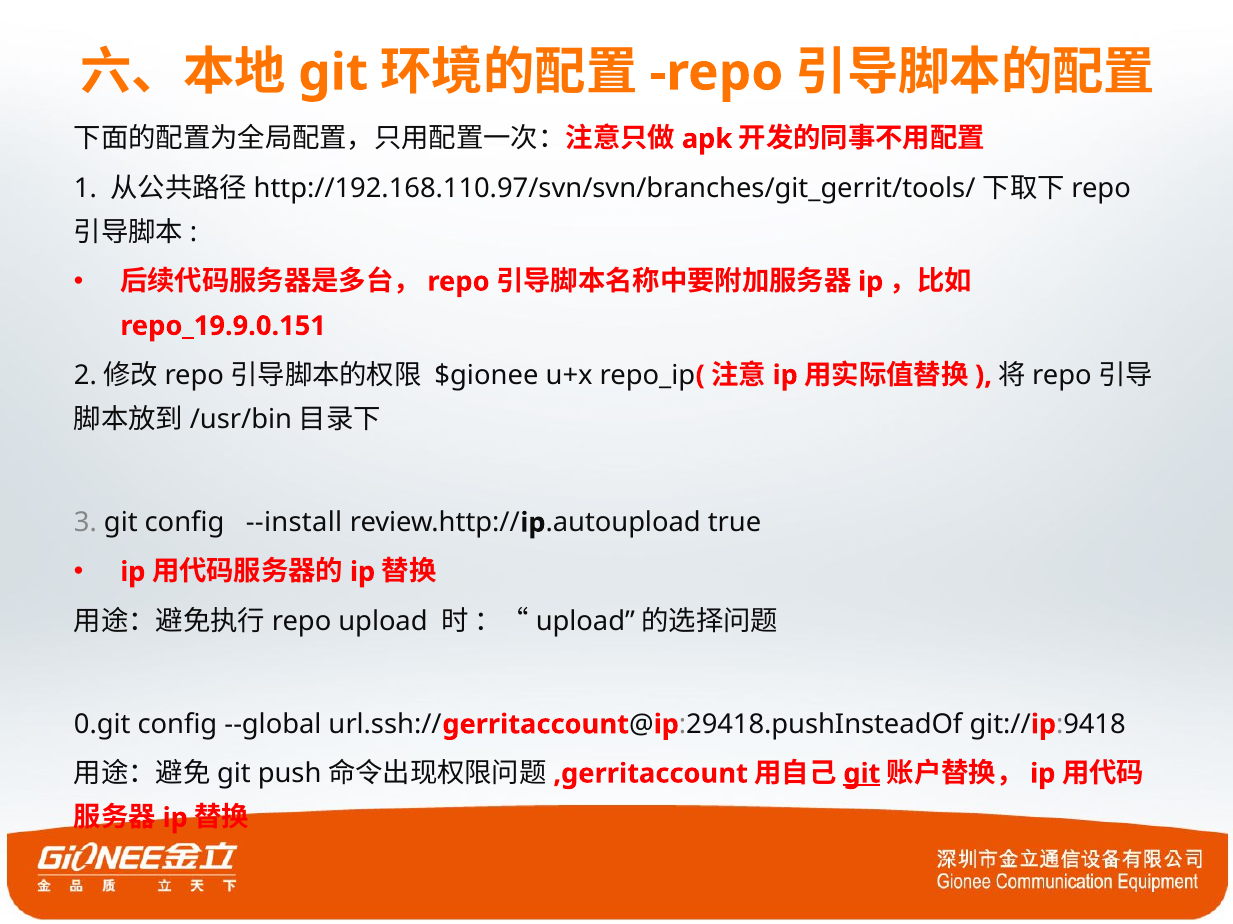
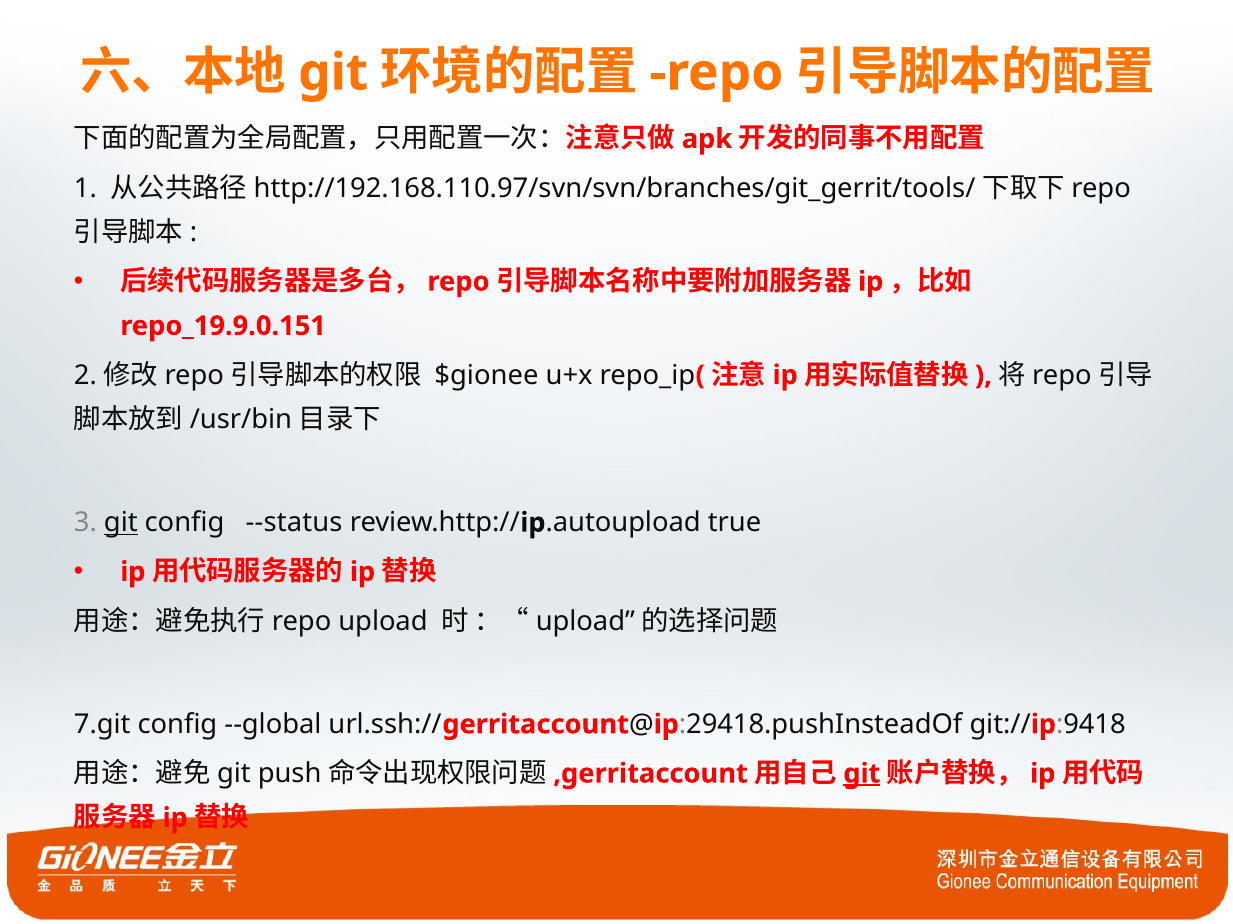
git underline: none -> present (121, 523)
--install: --install -> --status (294, 523)
0.git: 0.git -> 7.git (102, 725)
